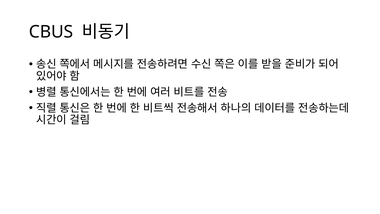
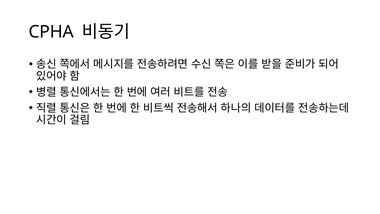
CBUS: CBUS -> CPHA (51, 32)
